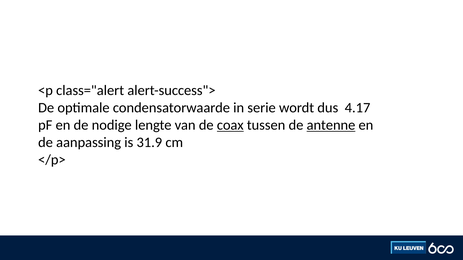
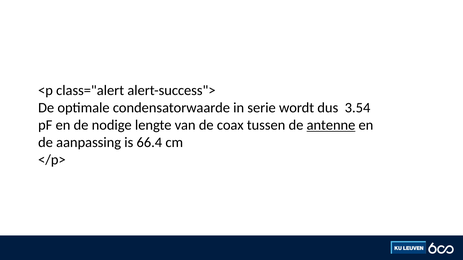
4.17: 4.17 -> 3.54 (358, 108)
coax underline: present -> none (230, 125)
31.9: 31.9 -> 66.4 (149, 143)
